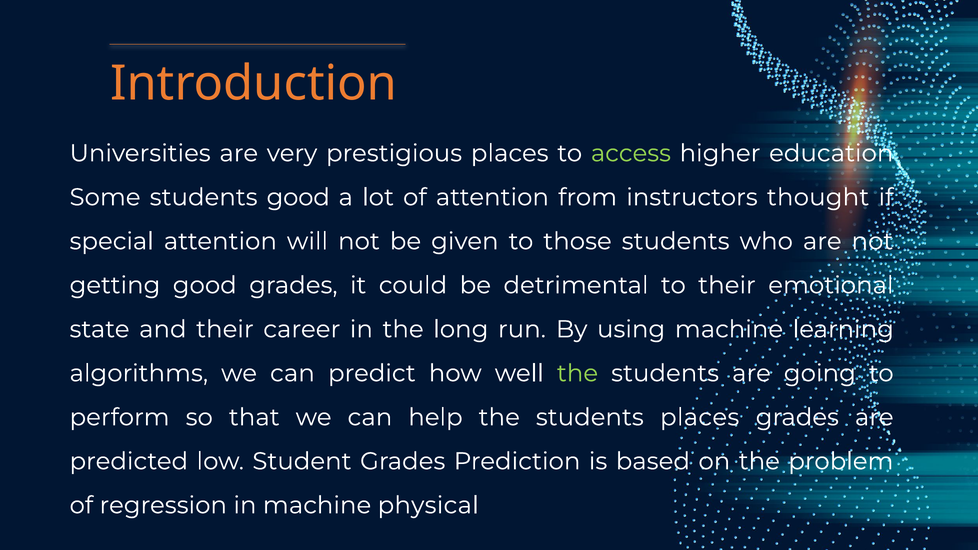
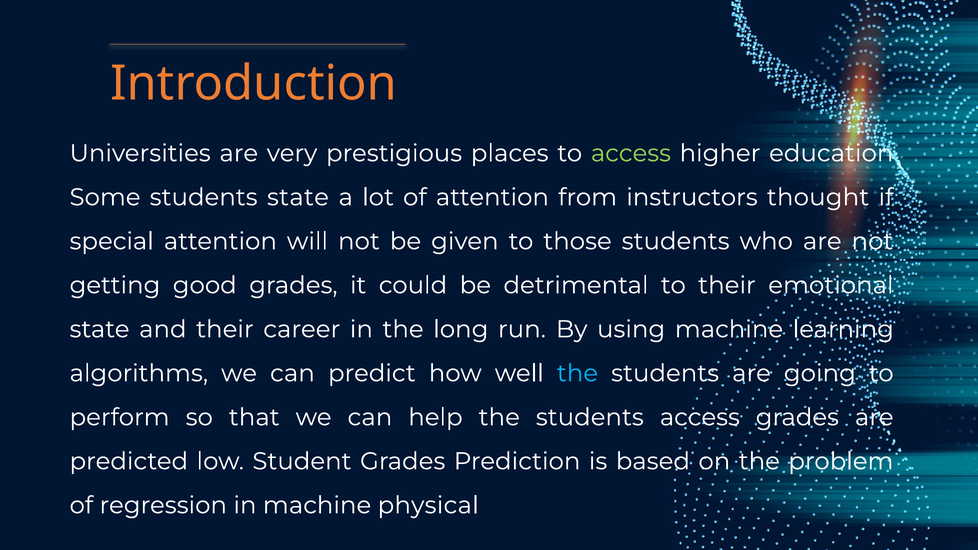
students good: good -> state (298, 197)
the colour: light green -> light blue (578, 373)
students places: places -> access (700, 417)
